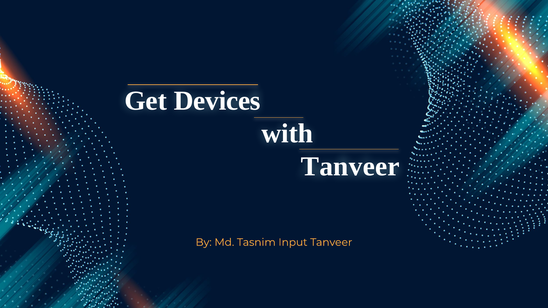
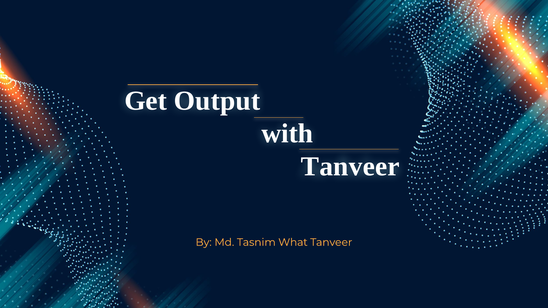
Devices: Devices -> Output (217, 101)
Input: Input -> What (293, 242)
